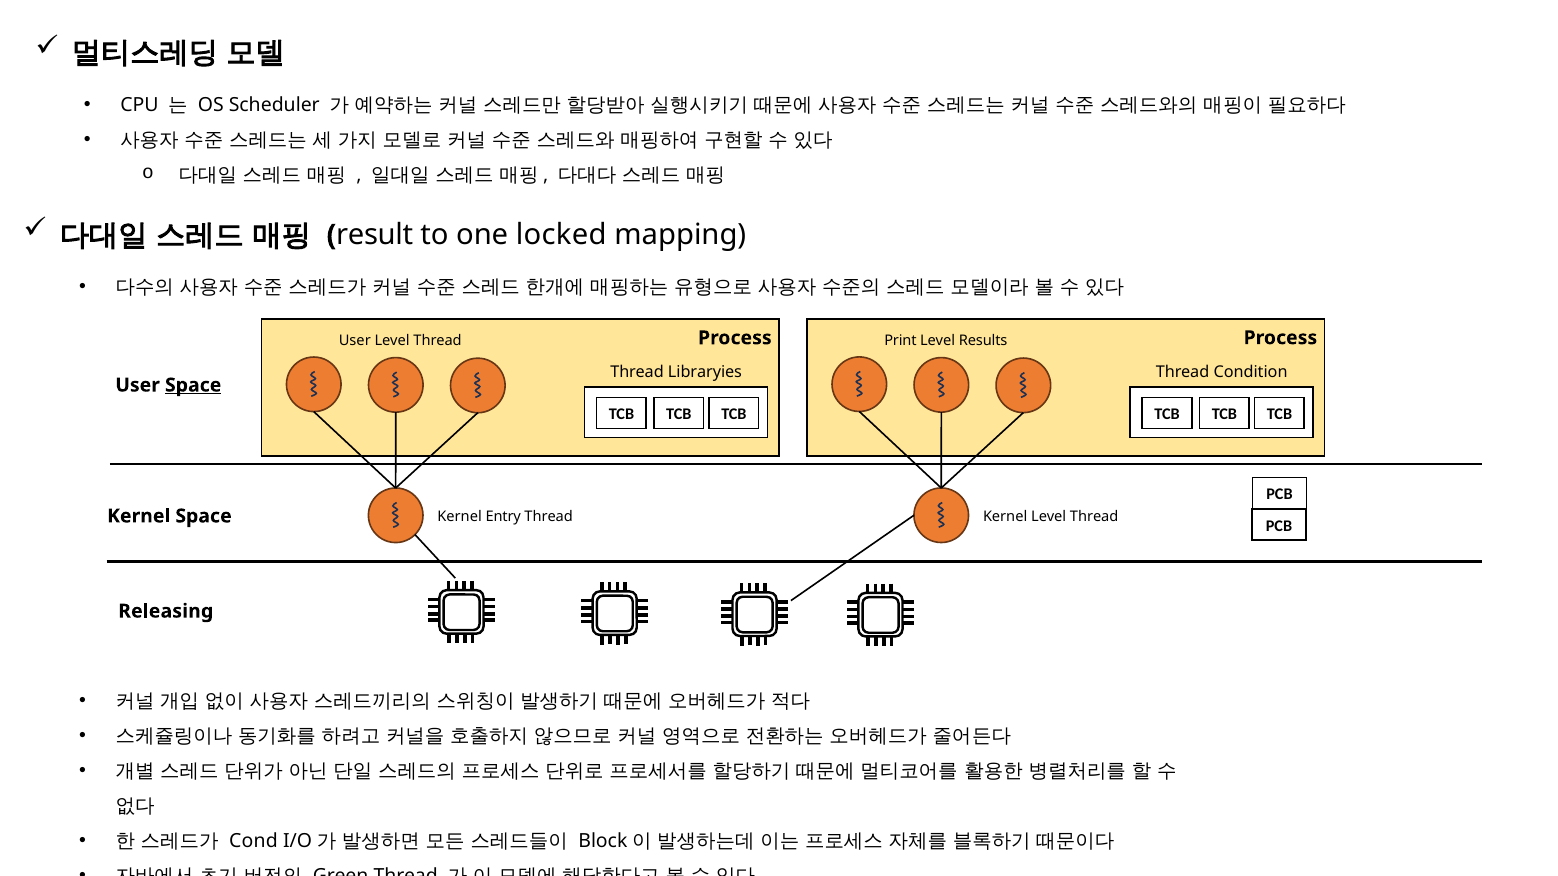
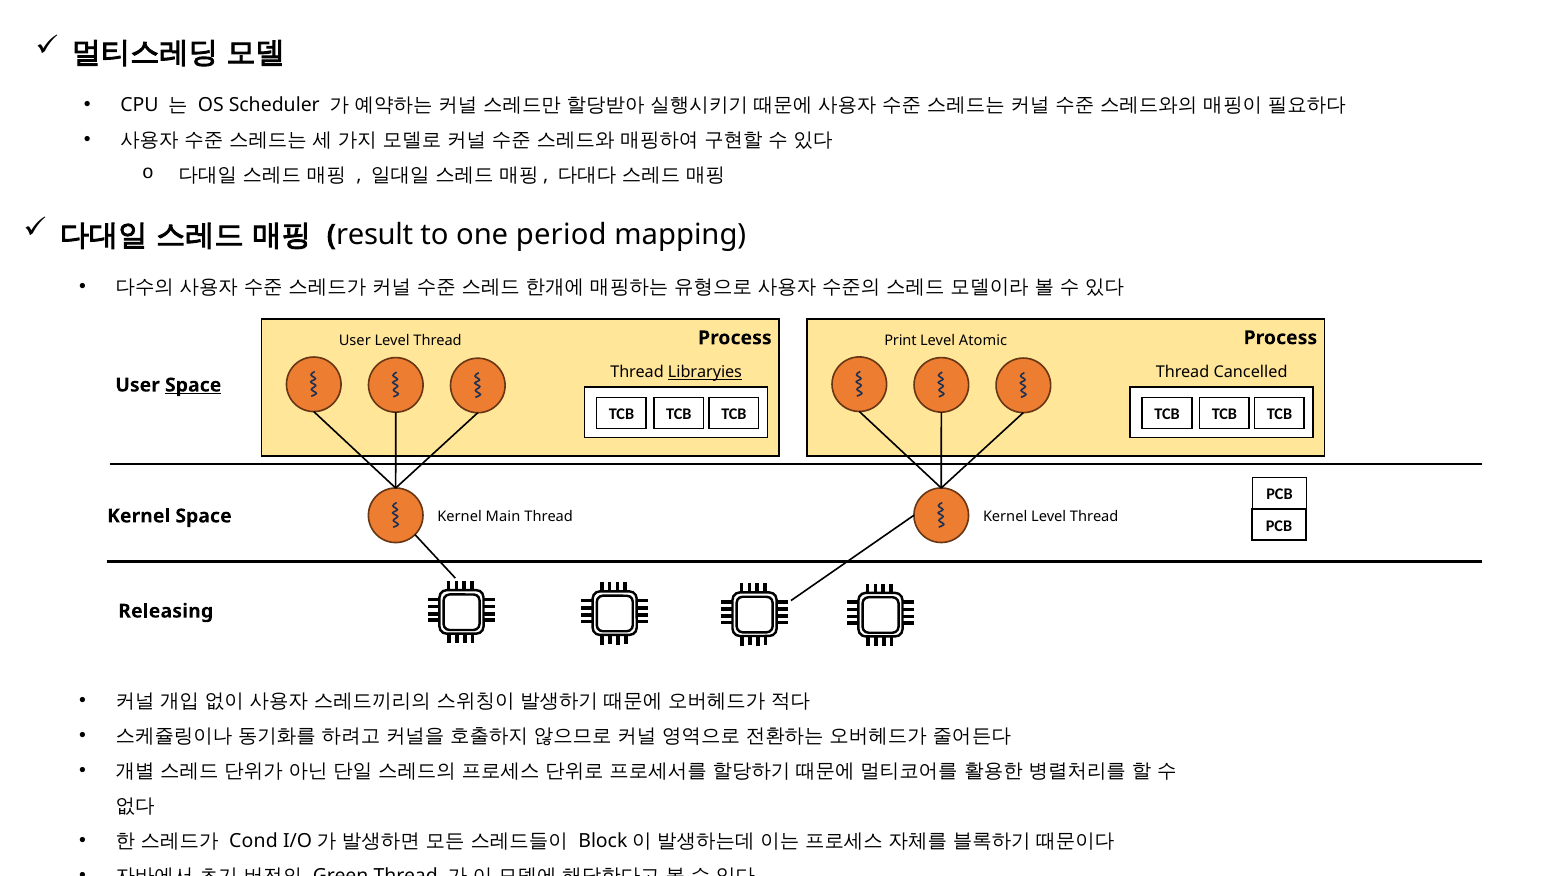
locked: locked -> period (561, 235)
Results: Results -> Atomic (983, 340)
Libraryies underline: none -> present (705, 372)
Condition: Condition -> Cancelled (1251, 372)
Entry: Entry -> Main (503, 517)
